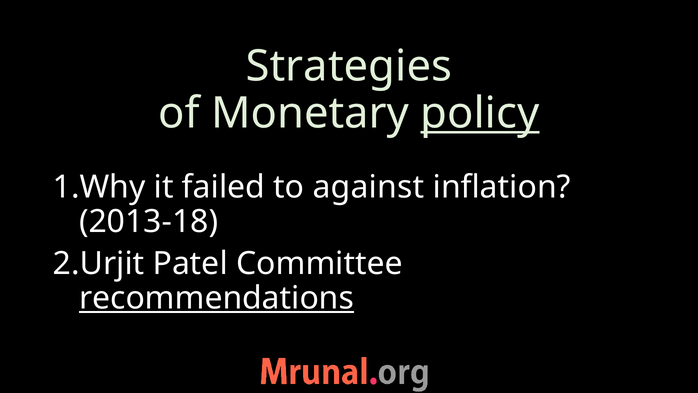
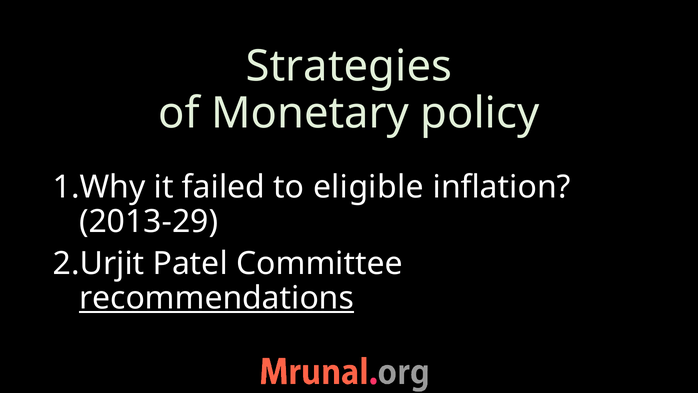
policy underline: present -> none (480, 113)
against: against -> eligible (368, 187)
2013-18: 2013-18 -> 2013-29 (149, 221)
